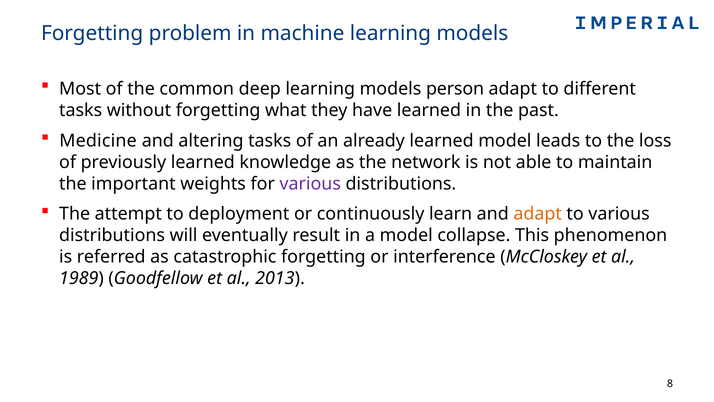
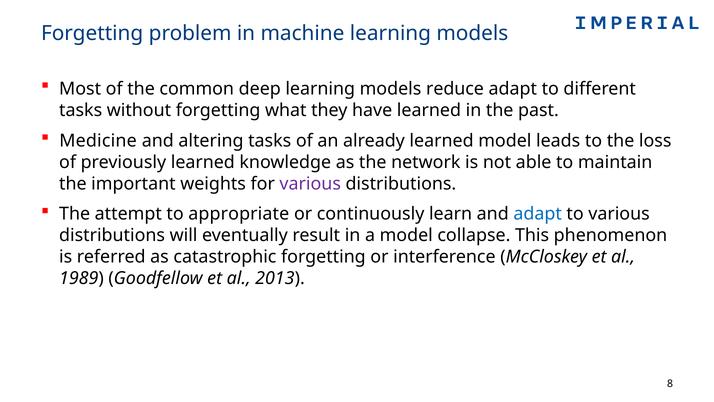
person: person -> reduce (455, 89)
deployment: deployment -> appropriate (239, 214)
adapt colour: orange -> blue (538, 214)
